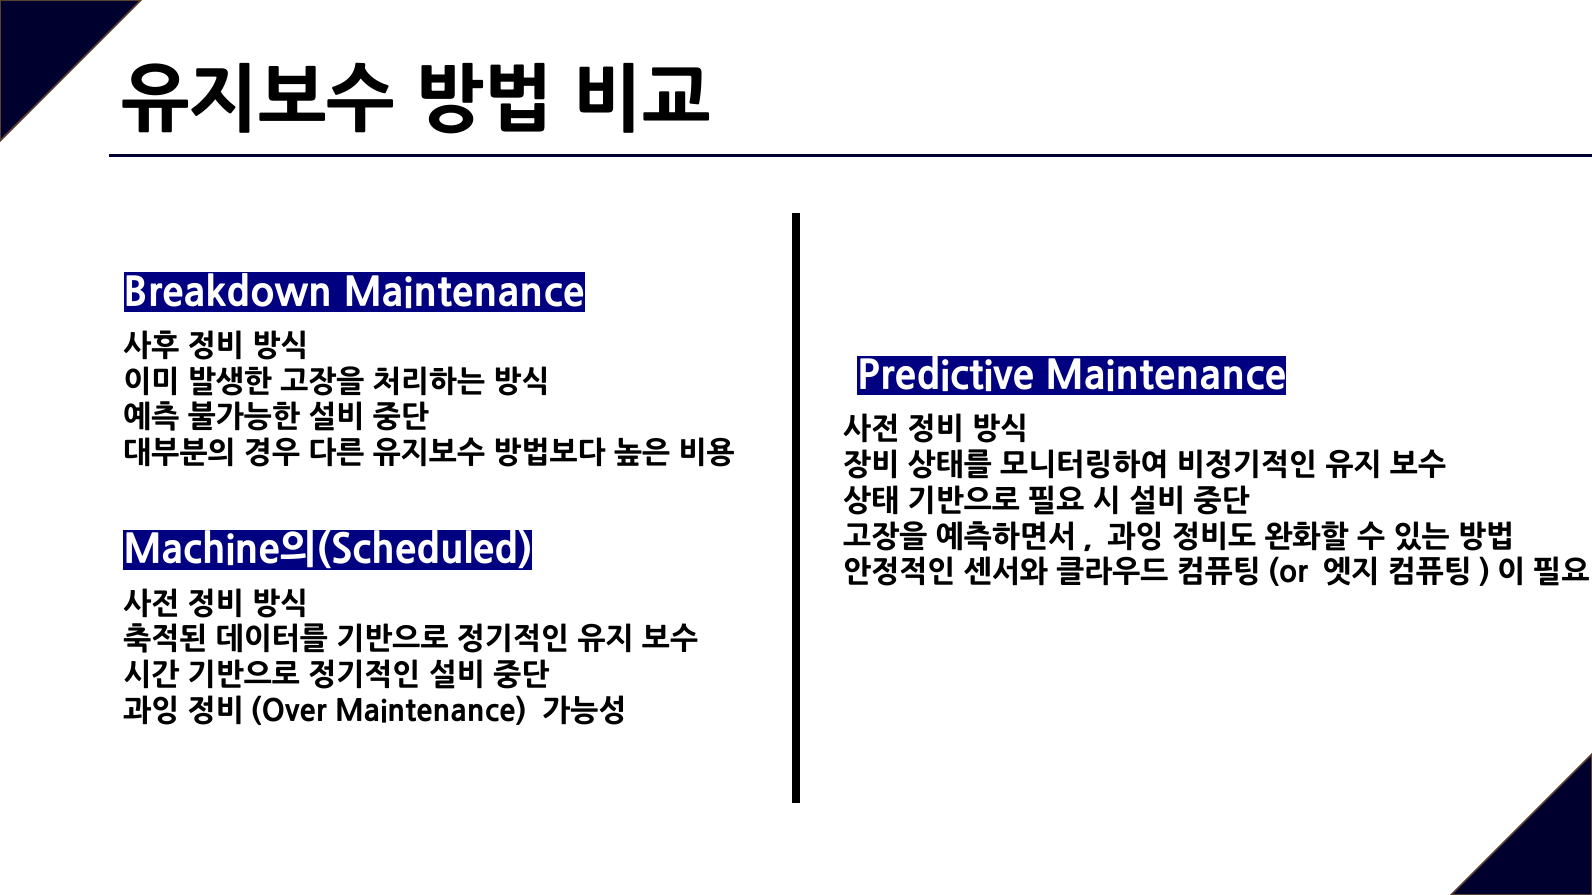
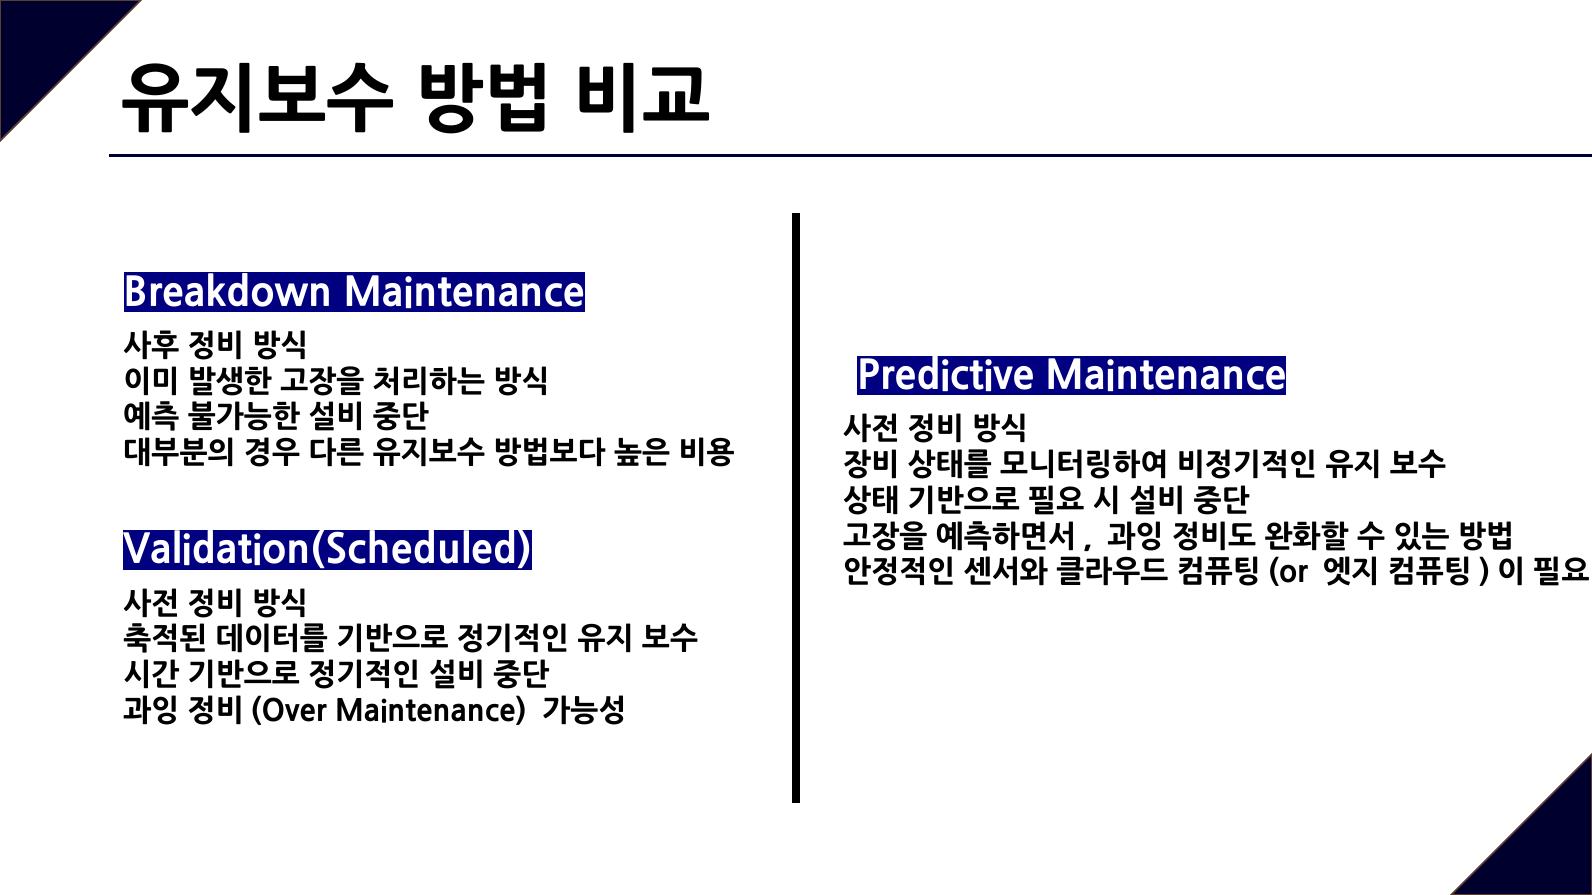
Machine의(Scheduled: Machine의(Scheduled -> Validation(Scheduled (328, 551)
